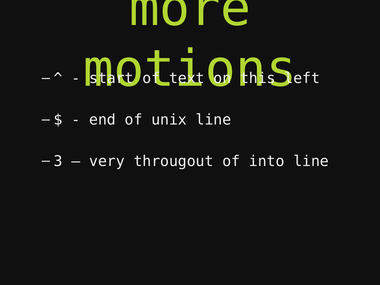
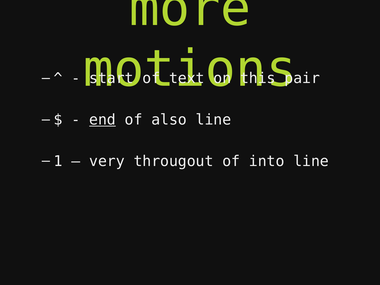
left: left -> pair (302, 78)
end underline: none -> present (103, 120)
unix: unix -> also (169, 120)
3: 3 -> 1 (58, 161)
